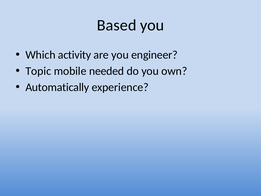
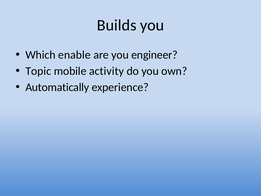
Based: Based -> Builds (117, 25)
activity: activity -> enable (74, 55)
needed: needed -> activity (106, 71)
